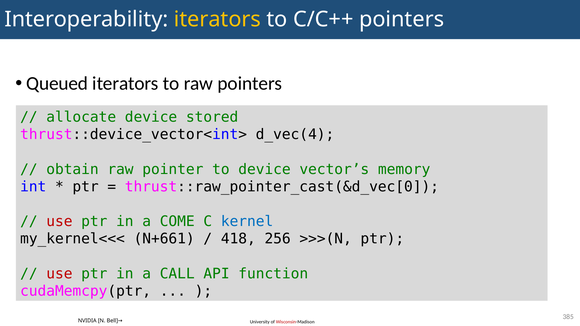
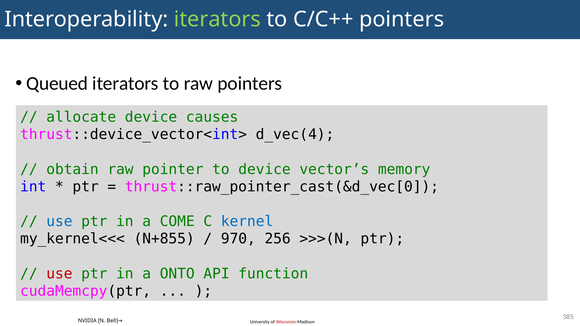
iterators colour: yellow -> light green (217, 19)
stored: stored -> causes (212, 117)
use colour: red -> blue (59, 222)
N+661: N+661 -> N+855 (164, 239)
418: 418 -> 970 (238, 239)
CALL: CALL -> ONTO (177, 274)
